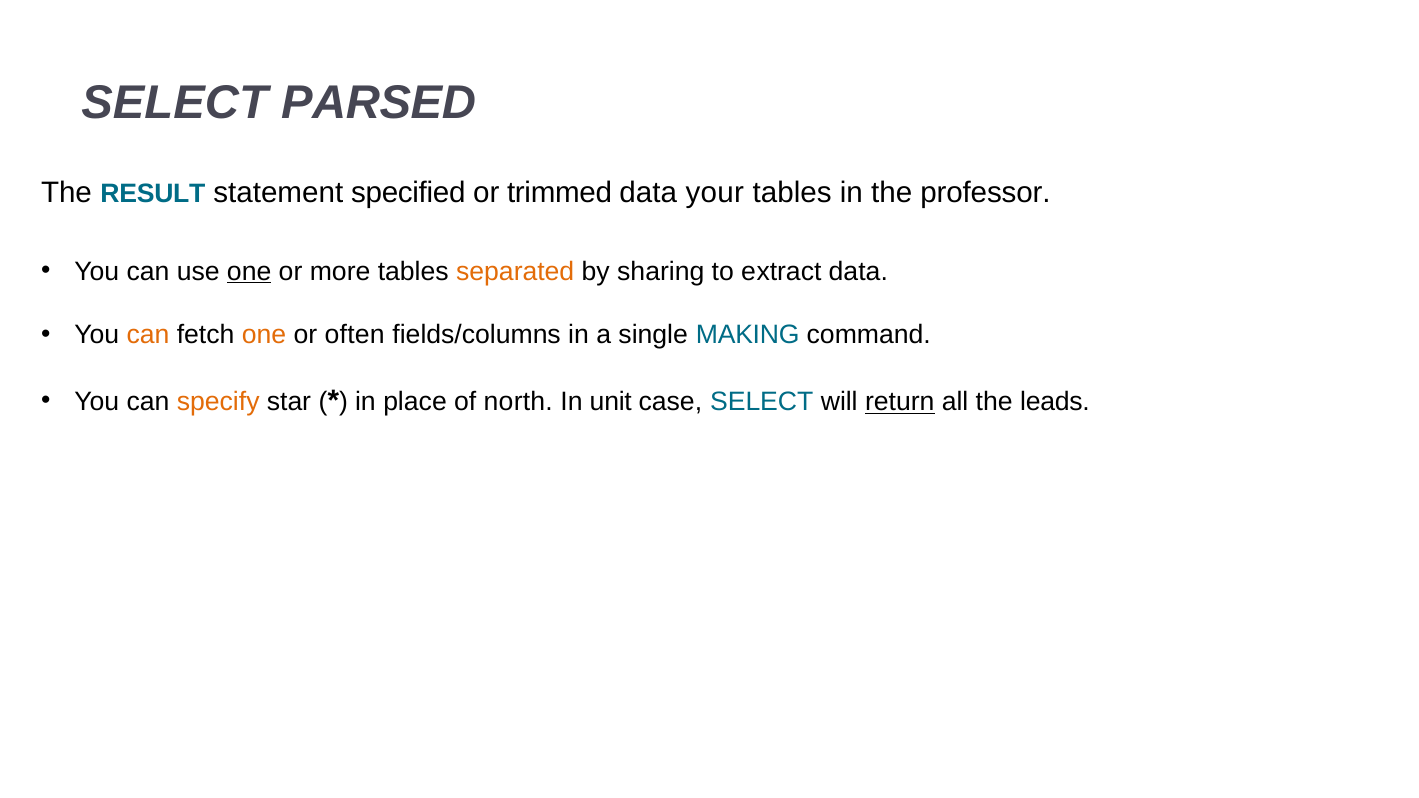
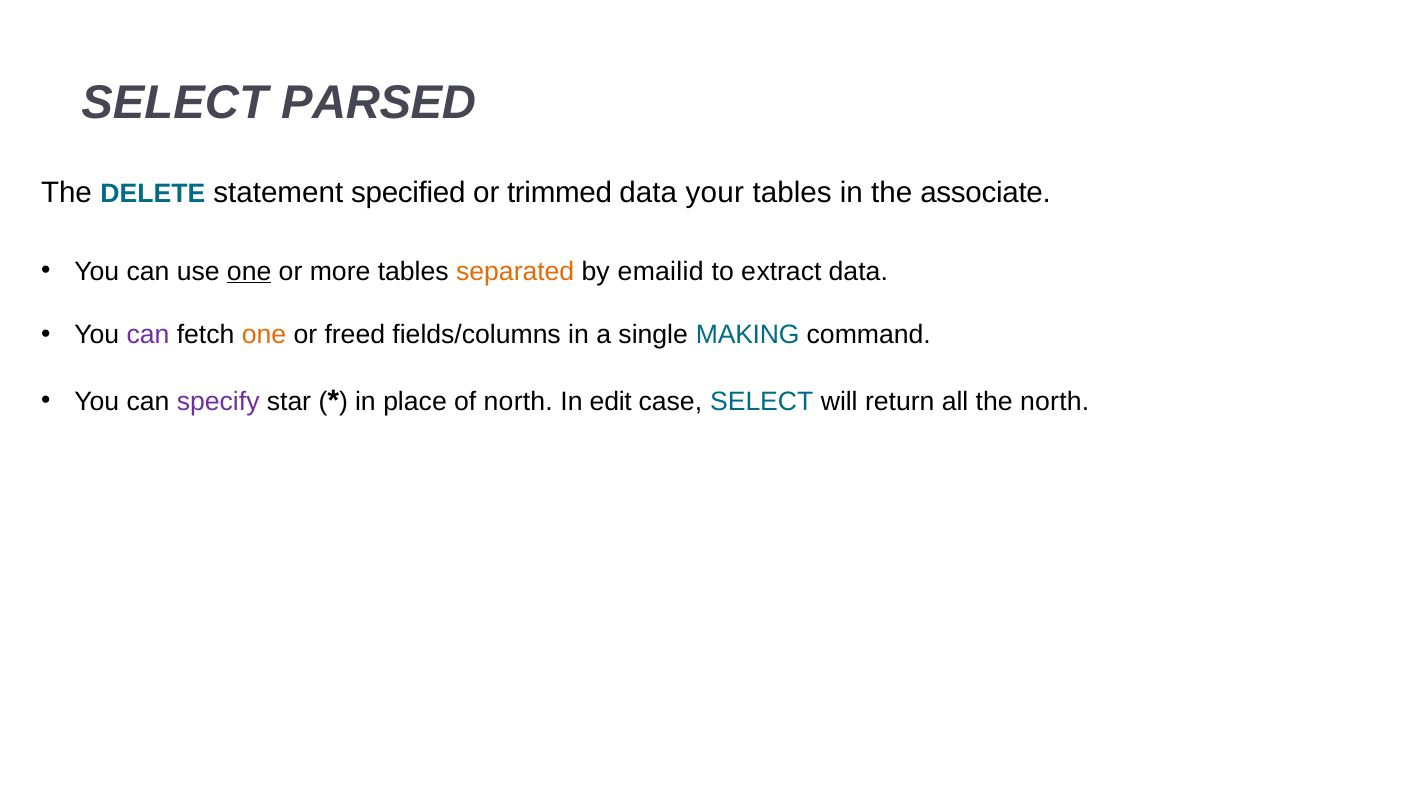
RESULT: RESULT -> DELETE (153, 194)
professor: professor -> associate (986, 193)
sharing: sharing -> emailid (661, 271)
can colour: orange -> purple (148, 335)
often: often -> freed (355, 335)
specify colour: orange -> purple (218, 402)
unit: unit -> edit (611, 402)
return underline: present -> none (900, 402)
the leads: leads -> north (1055, 402)
